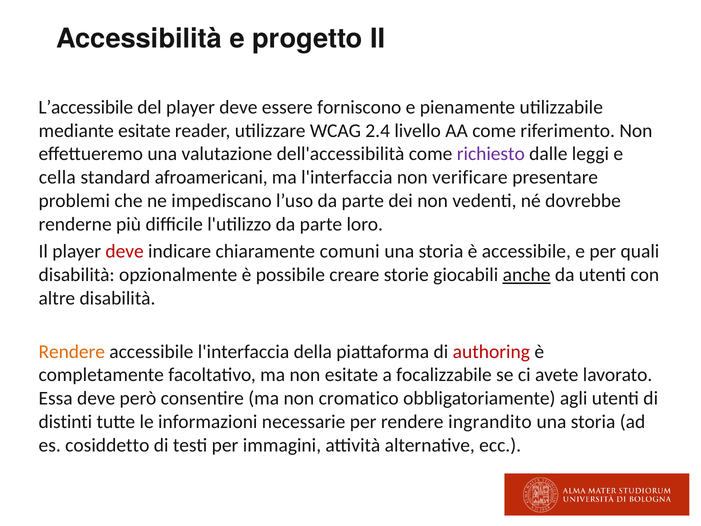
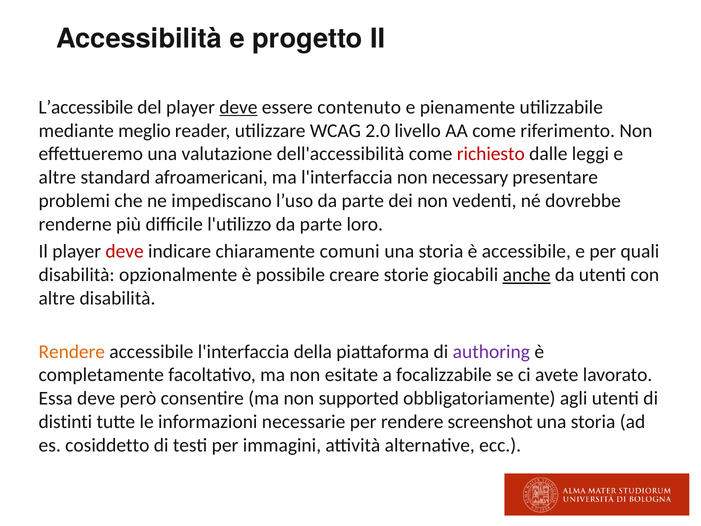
deve underline: none -> present (238, 107)
forniscono: forniscono -> contenuto (359, 107)
mediante esitate: esitate -> meglio (144, 131)
2.4: 2.4 -> 2.0 (378, 131)
richiesto colour: purple -> red (491, 154)
cella: cella -> altre (57, 177)
verificare: verificare -> necessary (470, 177)
authoring colour: red -> purple (491, 351)
cromatico: cromatico -> supported (359, 398)
ingrandito: ingrandito -> screenshot (490, 422)
